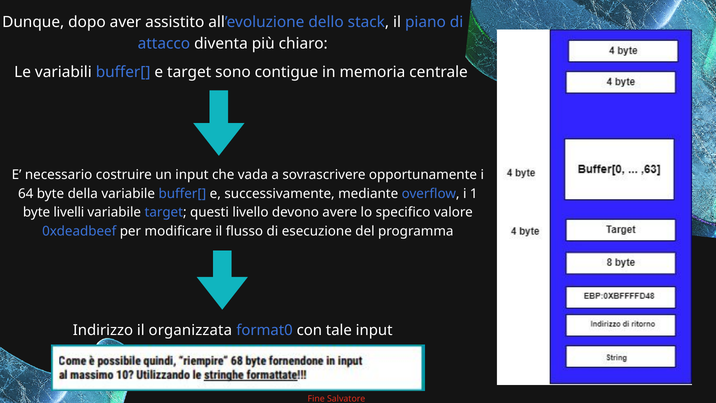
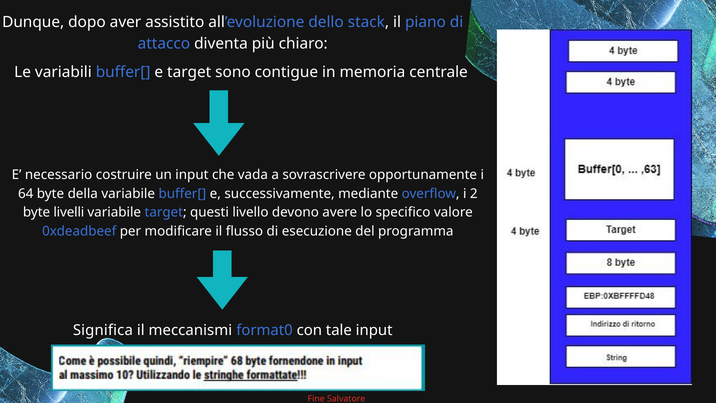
1: 1 -> 2 (474, 194)
Indirizzo: Indirizzo -> Significa (103, 330)
organizzata: organizzata -> meccanismi (190, 330)
